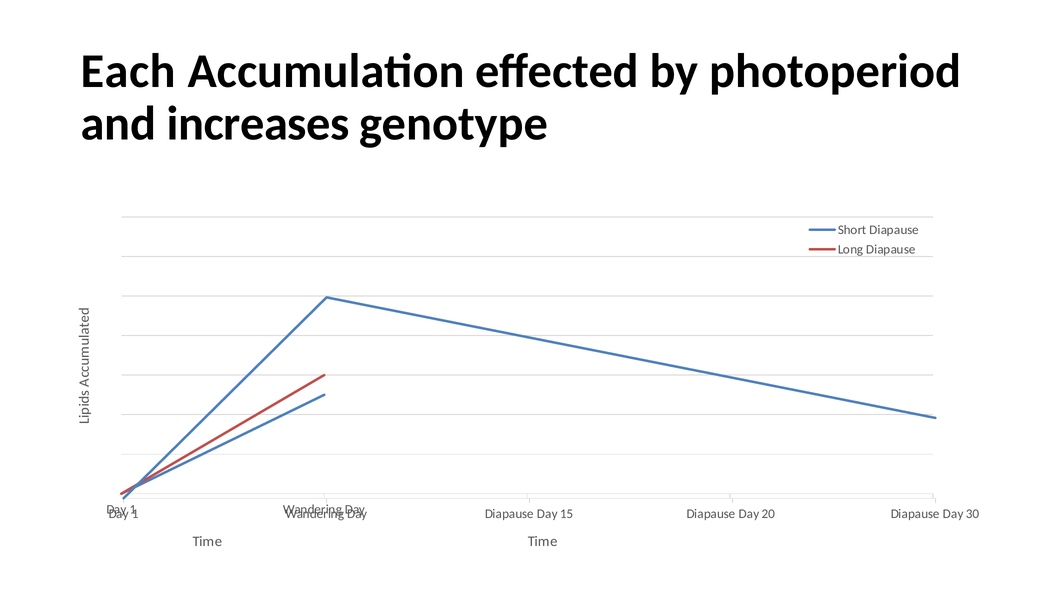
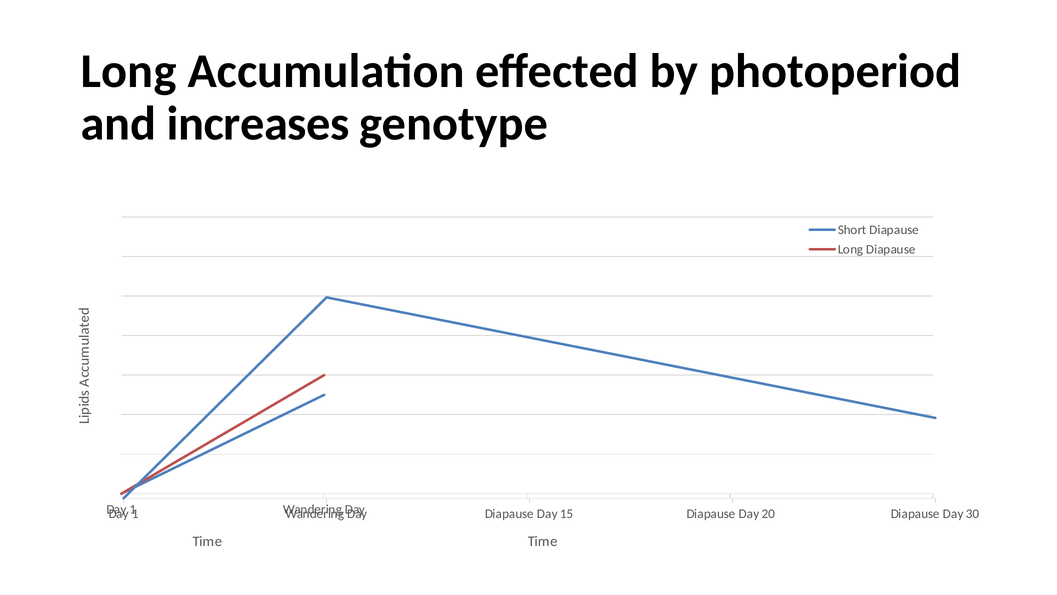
Each: Each -> Long (129, 71)
